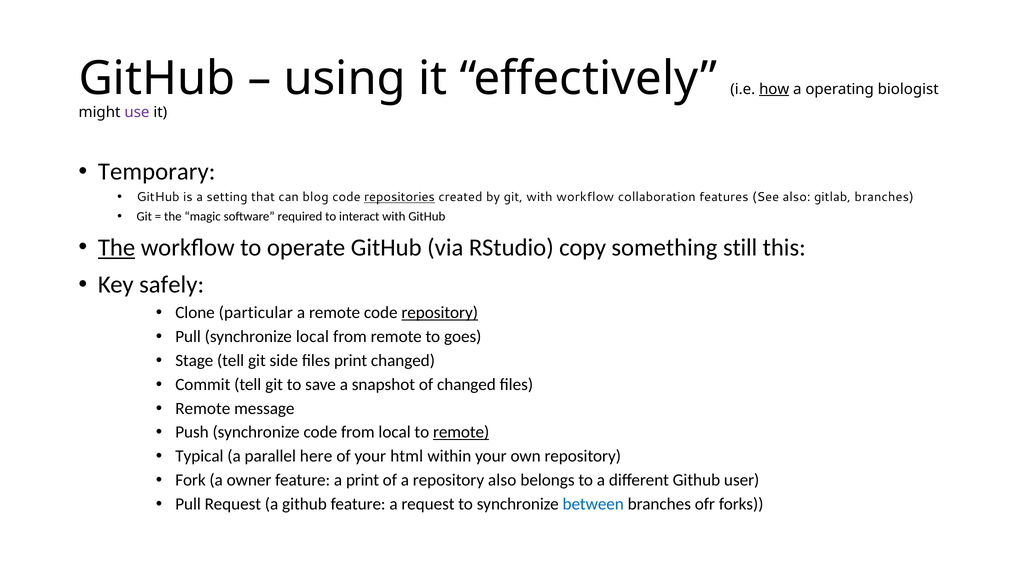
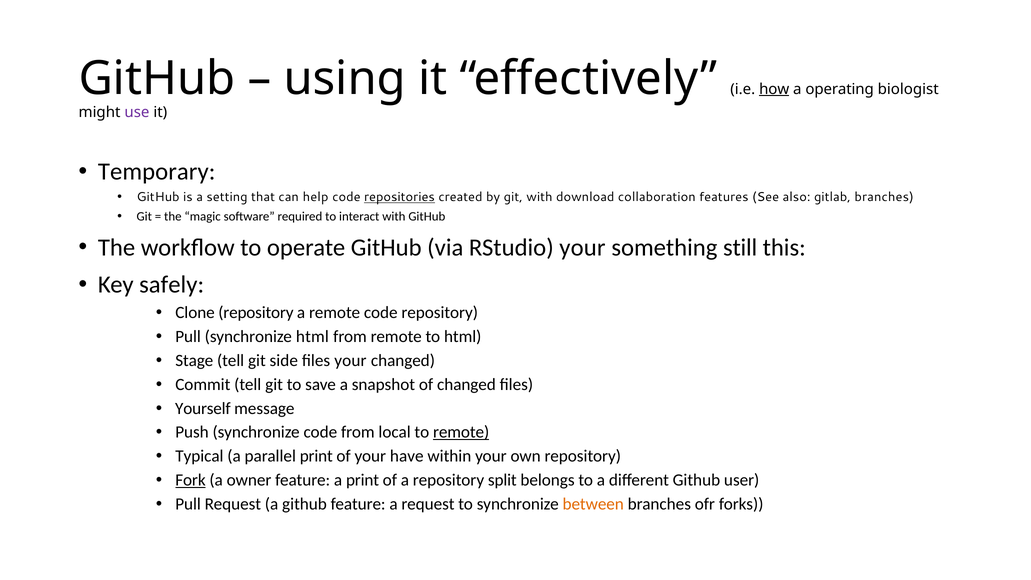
blog: blog -> help (316, 197)
with workflow: workflow -> download (585, 197)
The underline: present -> none (117, 247)
RStudio copy: copy -> your (582, 247)
Clone particular: particular -> repository (256, 313)
repository underline: present -> none (440, 313)
synchronize local: local -> html (312, 337)
to goes: goes -> html (463, 337)
files print: print -> your (350, 361)
Remote: Remote -> Yourself (203, 408)
parallel here: here -> print (316, 456)
html: html -> have (407, 456)
Fork underline: none -> present (190, 480)
repository also: also -> split (502, 480)
between colour: blue -> orange (593, 504)
